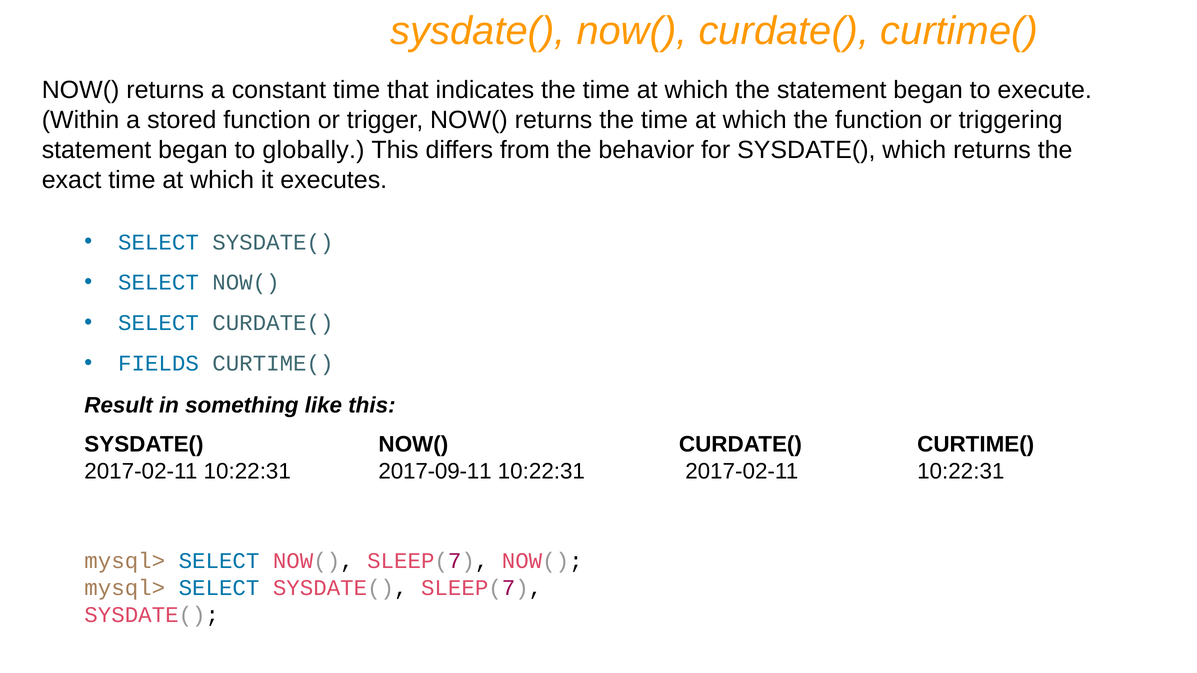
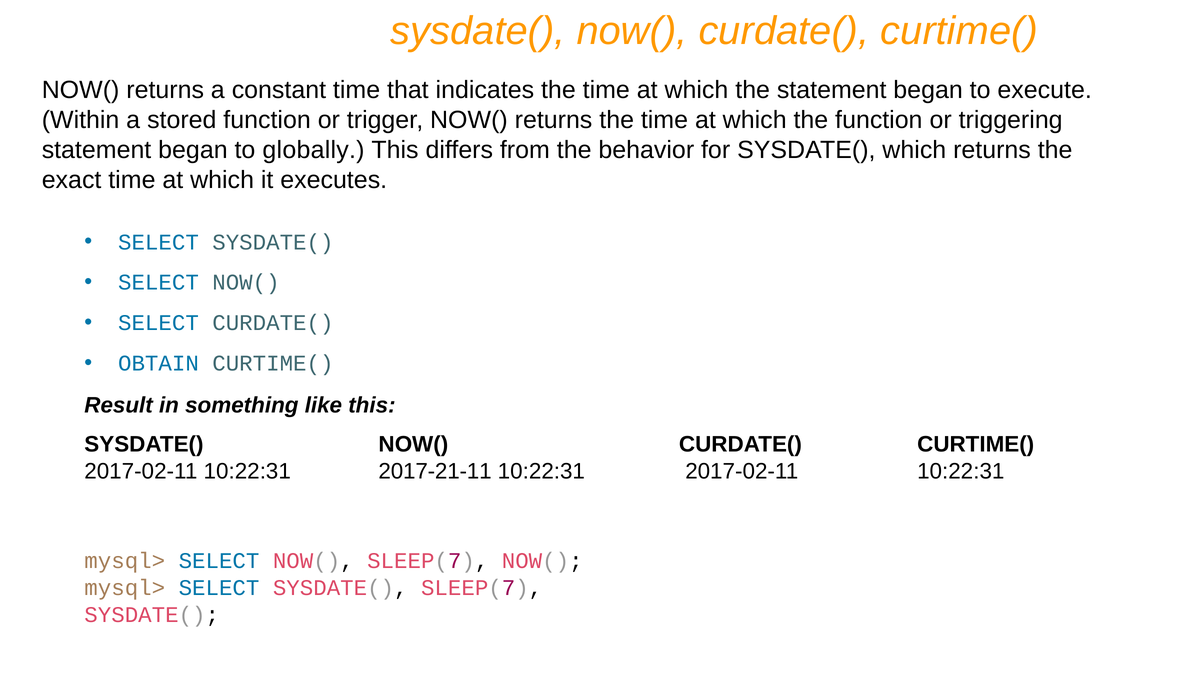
FIELDS: FIELDS -> OBTAIN (158, 363)
2017-09-11: 2017-09-11 -> 2017-21-11 (435, 471)
